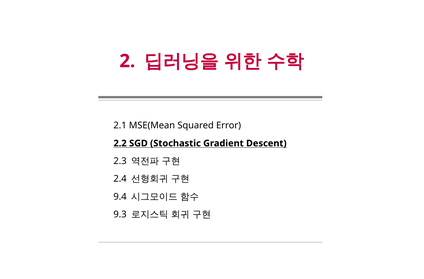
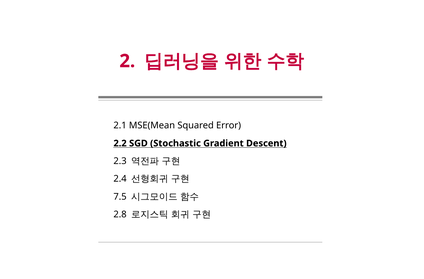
9.4: 9.4 -> 7.5 (120, 196)
9.3: 9.3 -> 2.8 (120, 214)
